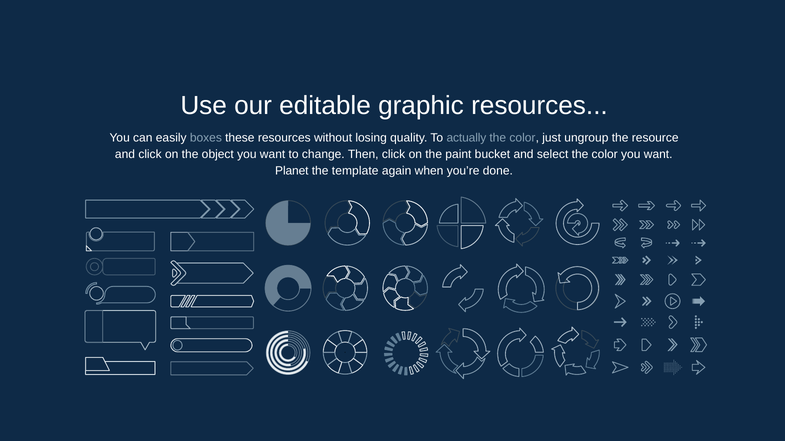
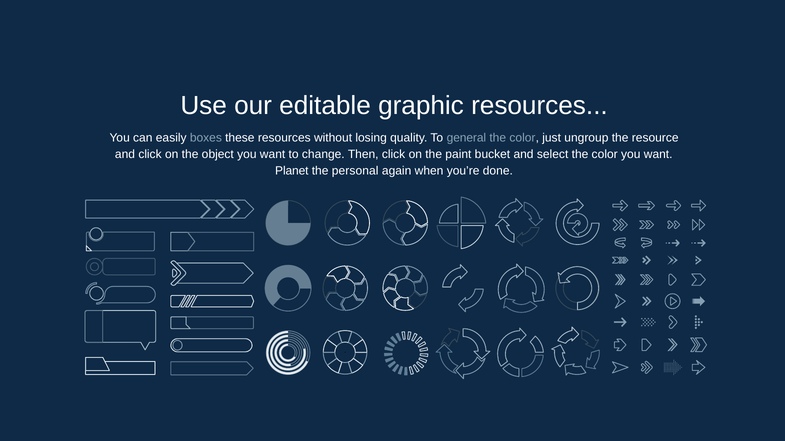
actually: actually -> general (466, 138)
template: template -> personal (355, 171)
